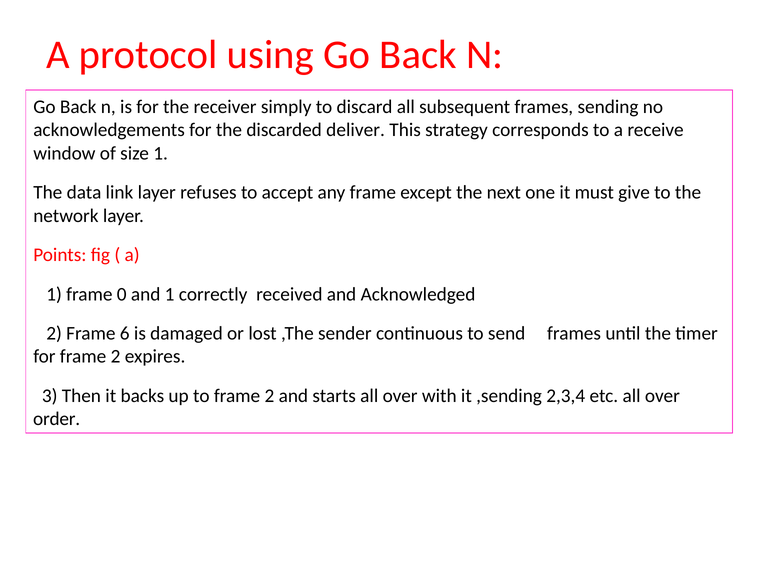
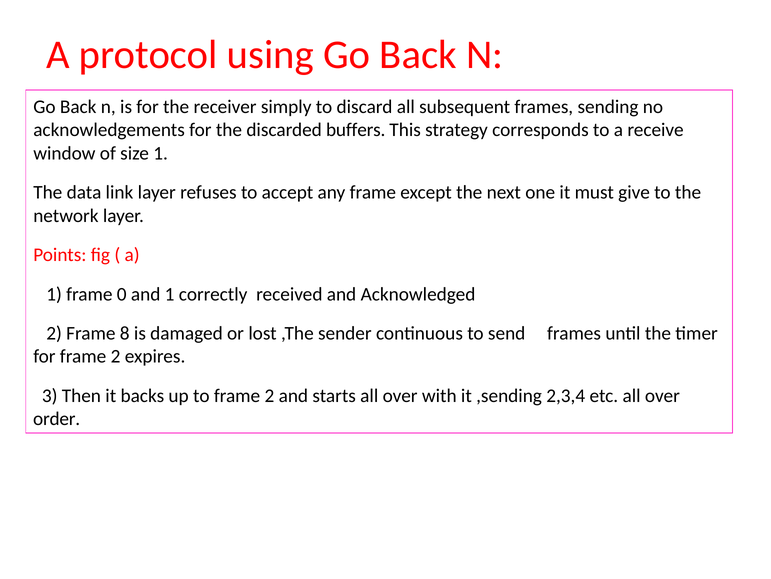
deliver: deliver -> buffers (356, 130)
6: 6 -> 8 (125, 333)
